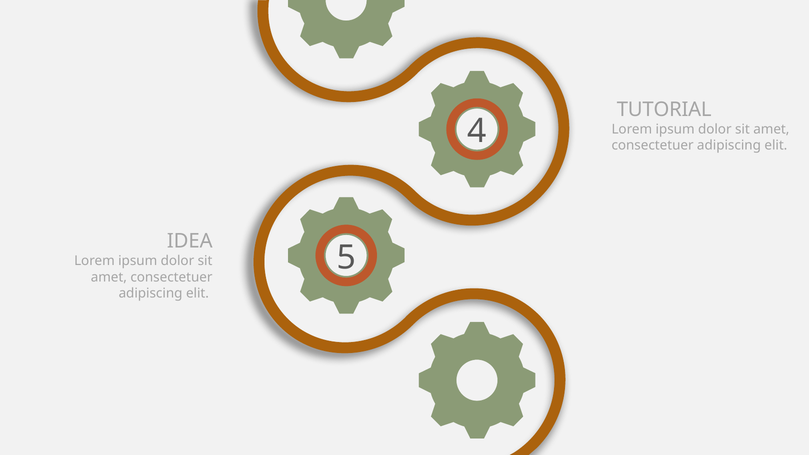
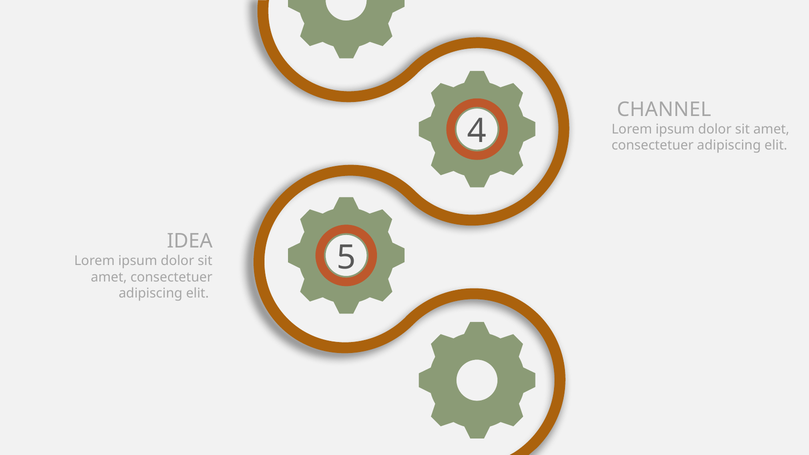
TUTORIAL: TUTORIAL -> CHANNEL (664, 109)
